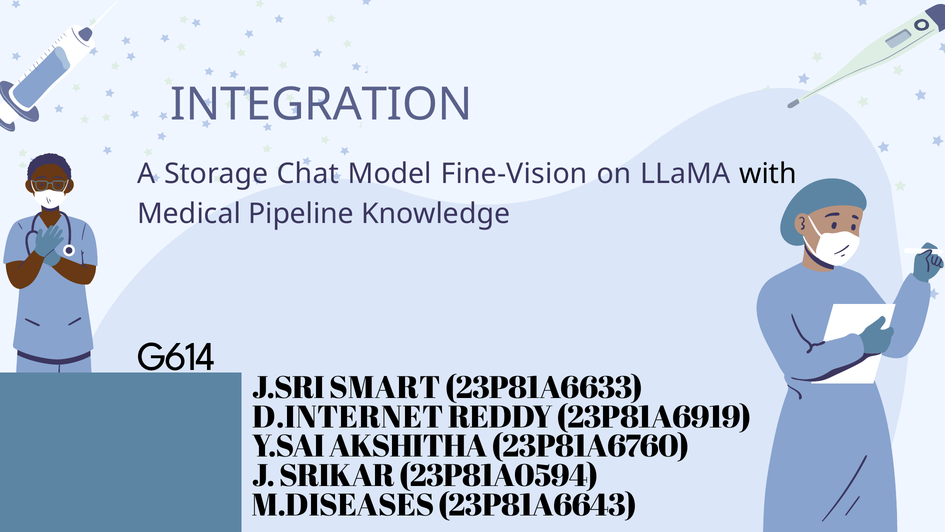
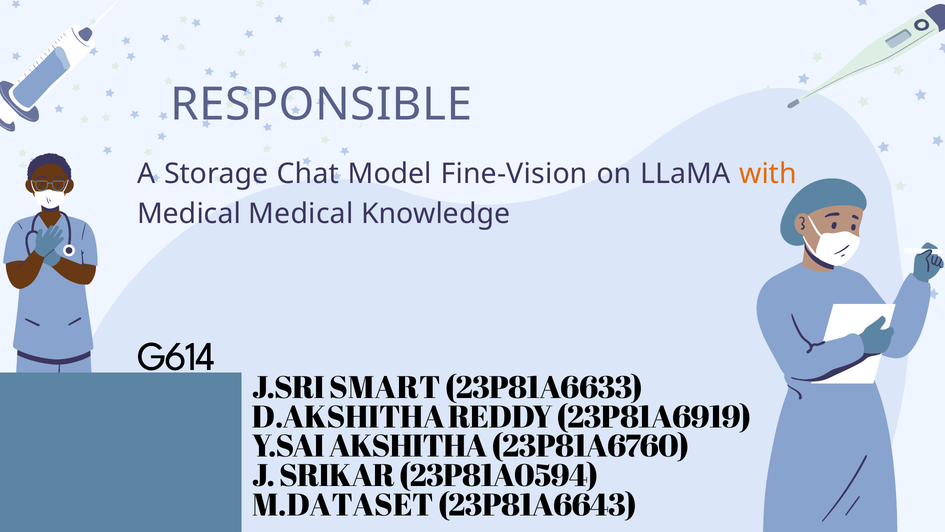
INTEGRATION: INTEGRATION -> RESPONSIBLE (321, 105)
with colour: black -> orange (768, 174)
Medical Pipeline: Pipeline -> Medical (301, 213)
D.INTERNET: D.INTERNET -> D.AKSHITHA (348, 417)
M.DISEASES: M.DISEASES -> M.DATASET (343, 505)
